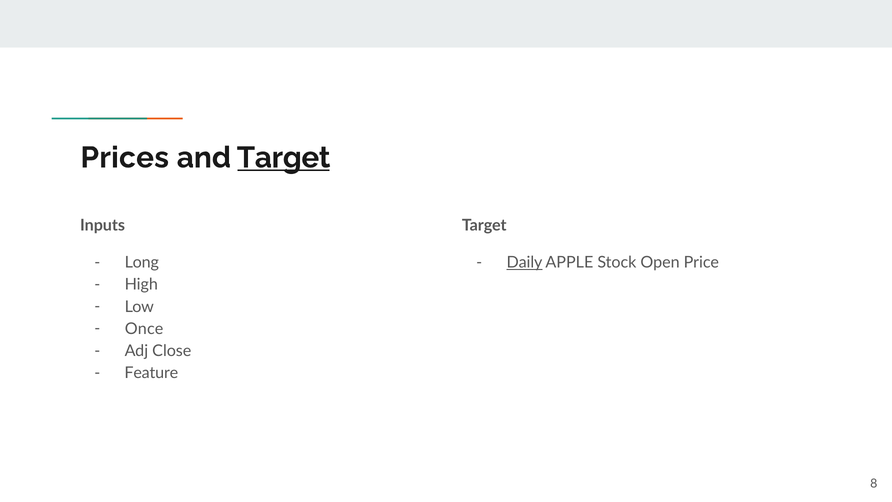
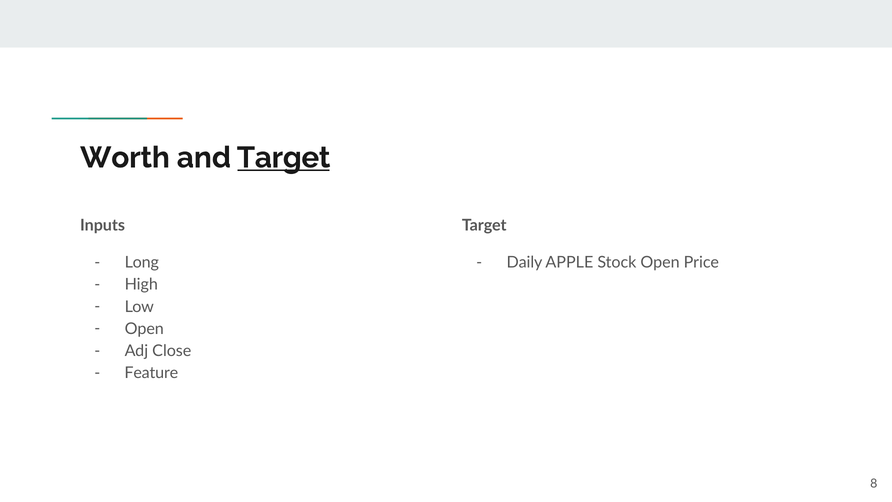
Prices: Prices -> Worth (125, 157)
Daily underline: present -> none (524, 262)
Once: Once -> Open (144, 329)
